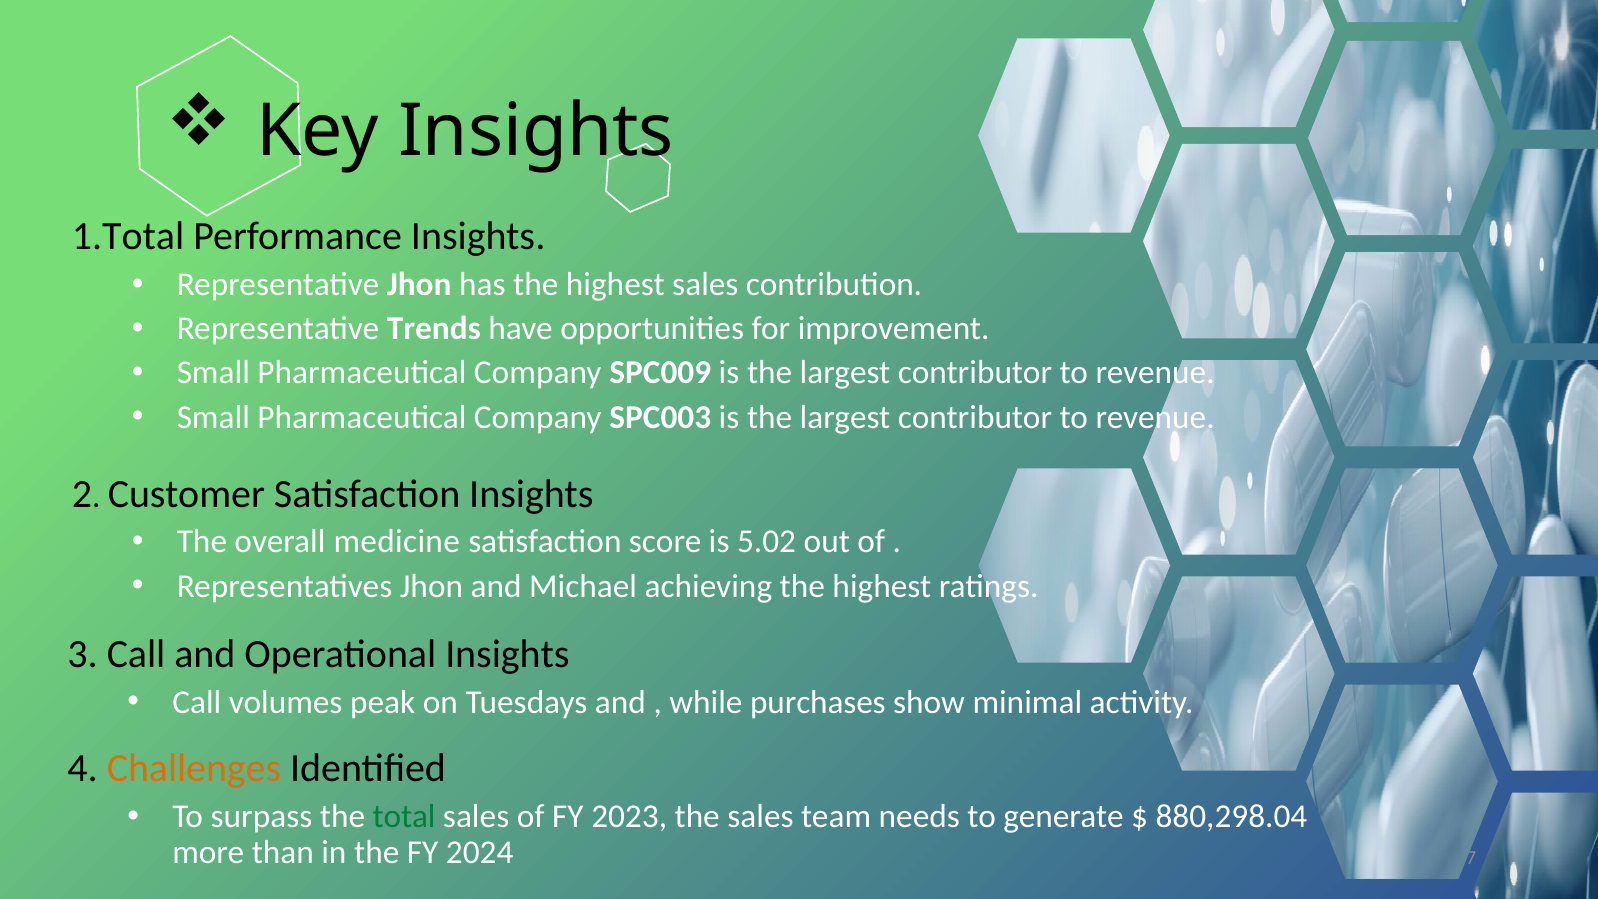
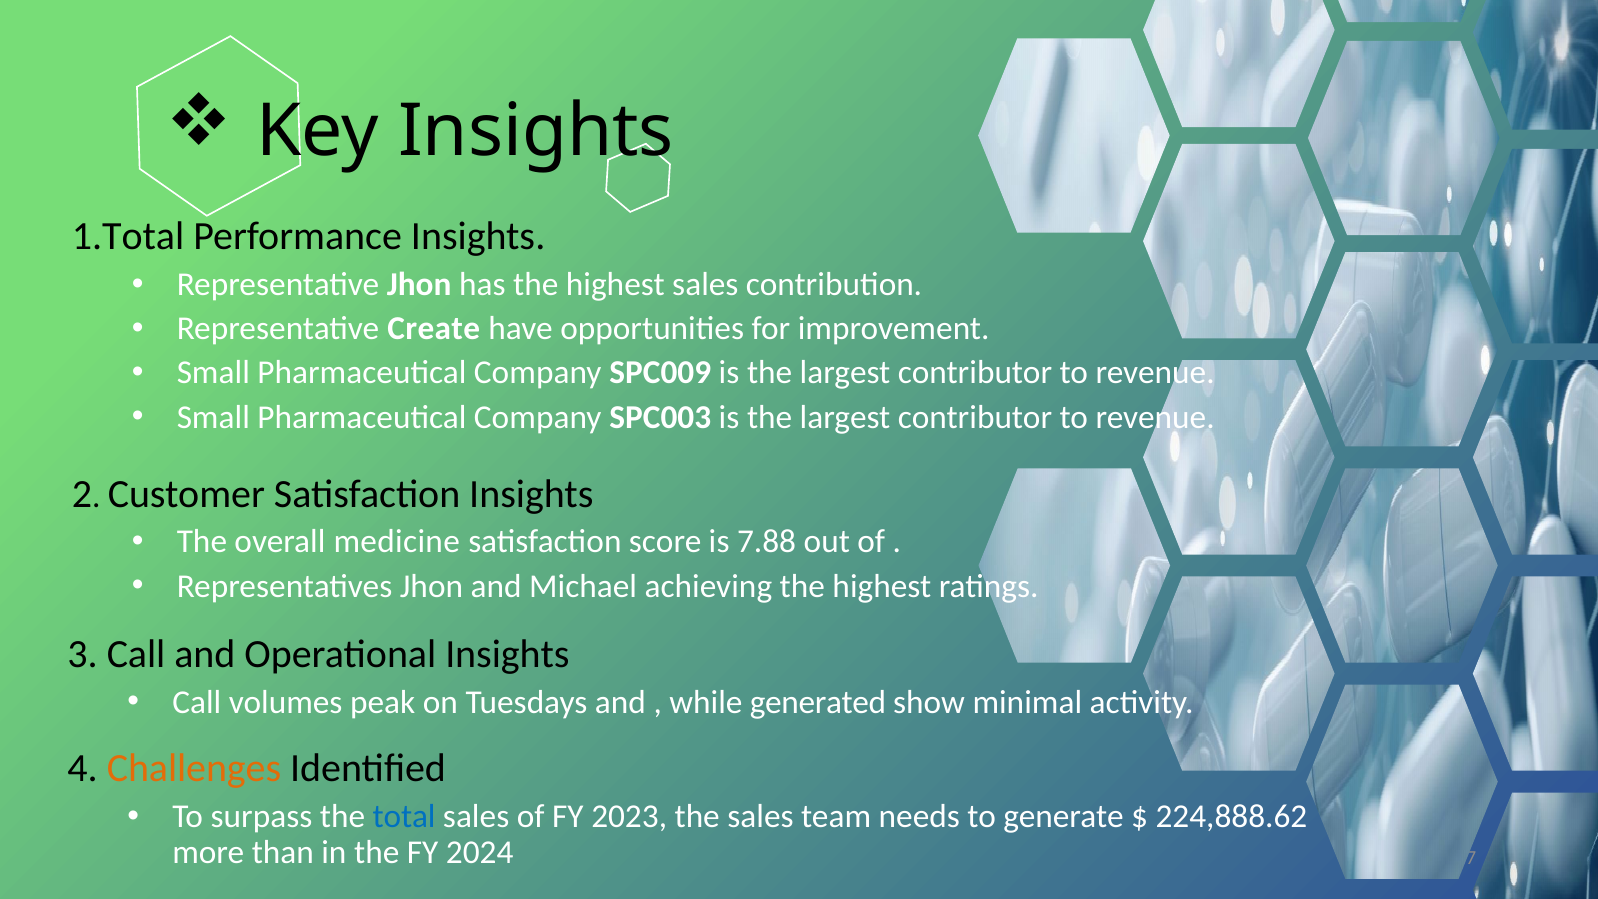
Trends: Trends -> Create (434, 329)
5.02: 5.02 -> 7.88 (767, 542)
purchases: purchases -> generated (818, 702)
total colour: green -> blue (404, 816)
880,298.04: 880,298.04 -> 224,888.62 (1231, 816)
